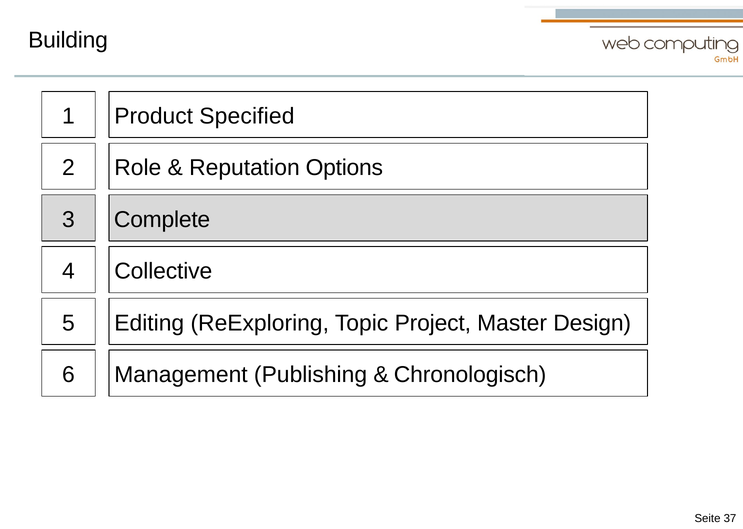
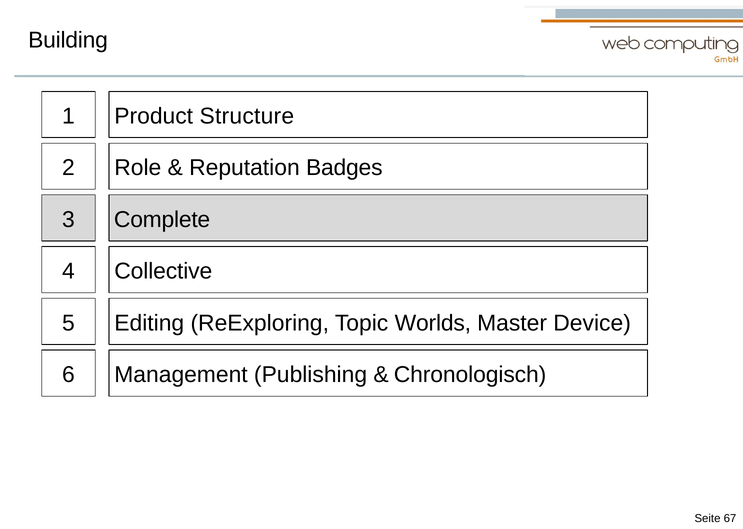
Specified: Specified -> Structure (247, 116)
Options: Options -> Badges (344, 168)
Project: Project -> Worlds (433, 323)
Design: Design -> Device (592, 323)
37: 37 -> 67 (730, 518)
